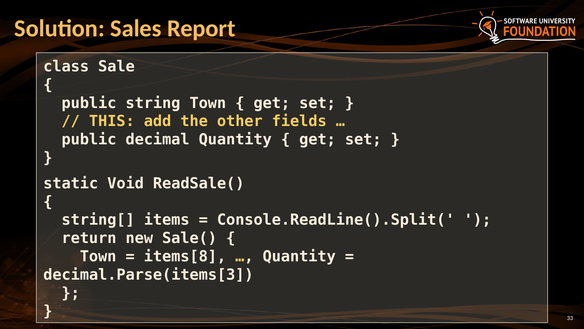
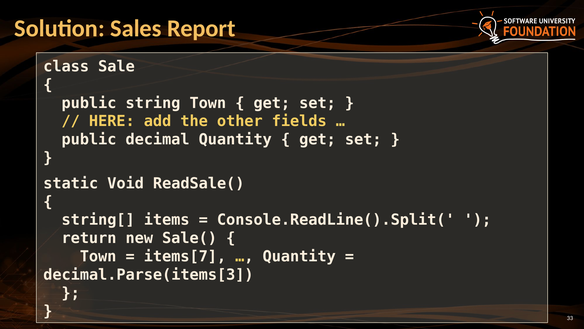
THIS: THIS -> HERE (112, 121)
items[8: items[8 -> items[7 (185, 256)
